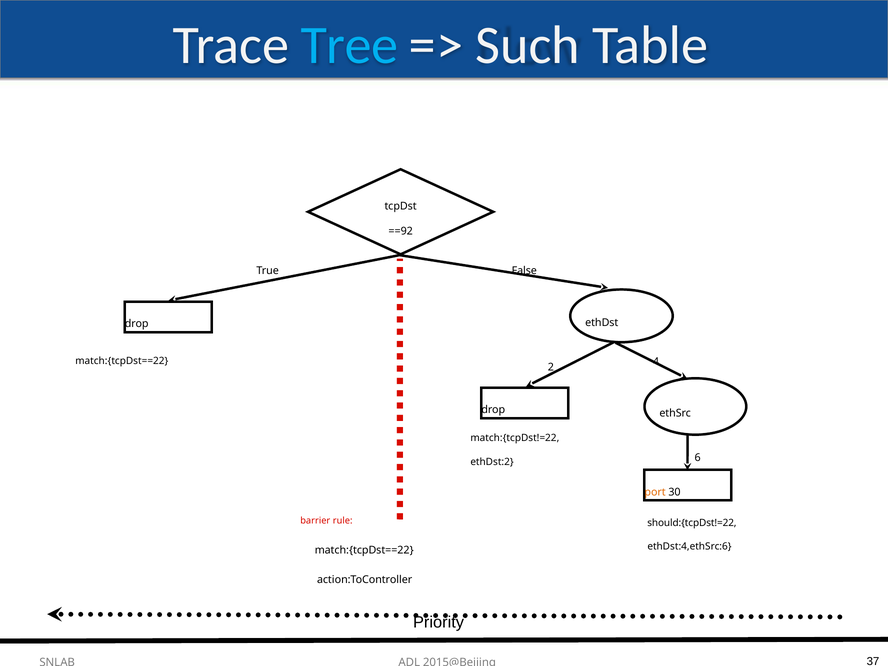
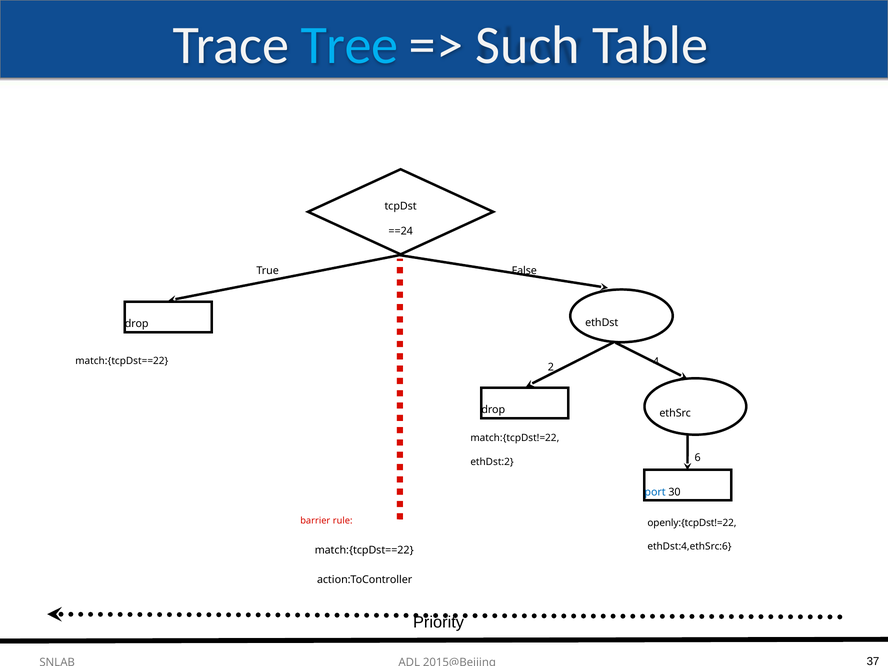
==92: ==92 -> ==24 (401, 231)
port colour: orange -> blue (655, 492)
should:{tcpDst!=22: should:{tcpDst!=22 -> openly:{tcpDst!=22 (692, 523)
